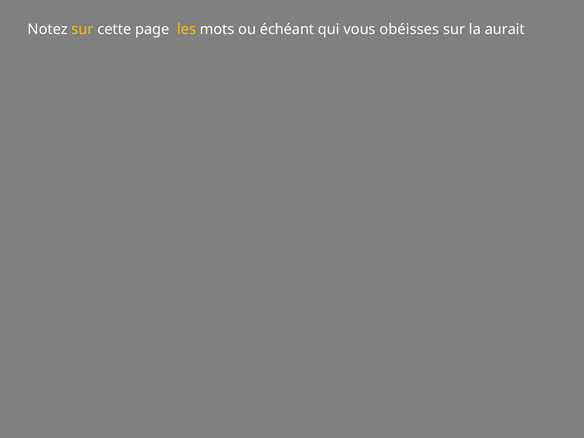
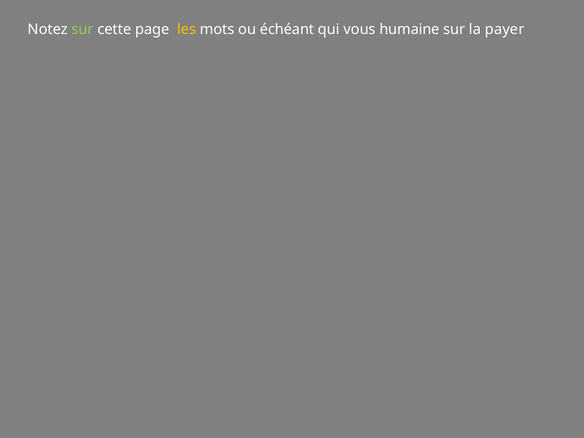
sur colour: yellow -> light green (83, 29)
obéisses: obéisses -> humaine (409, 29)
aurait: aurait -> payer (505, 29)
